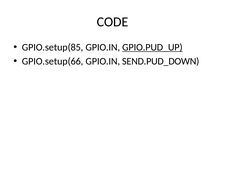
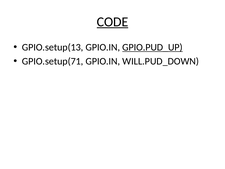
CODE underline: none -> present (113, 22)
GPIO.setup(85: GPIO.setup(85 -> GPIO.setup(13 (53, 47)
GPIO.setup(66: GPIO.setup(66 -> GPIO.setup(71 (53, 61)
SEND.PUD_DOWN: SEND.PUD_DOWN -> WILL.PUD_DOWN (161, 61)
